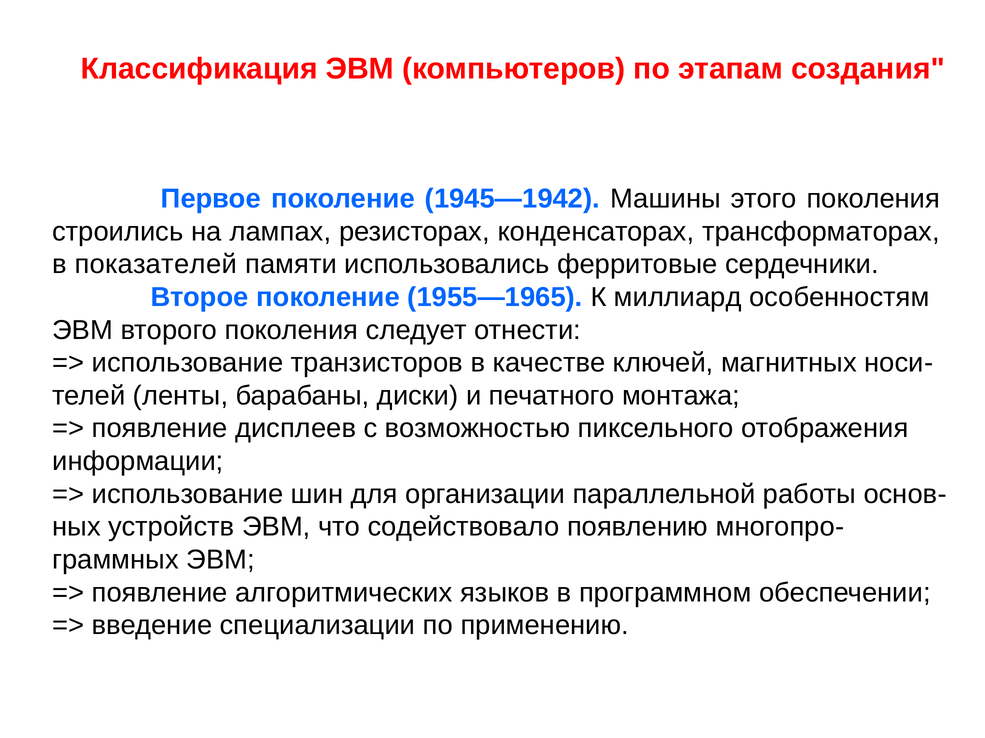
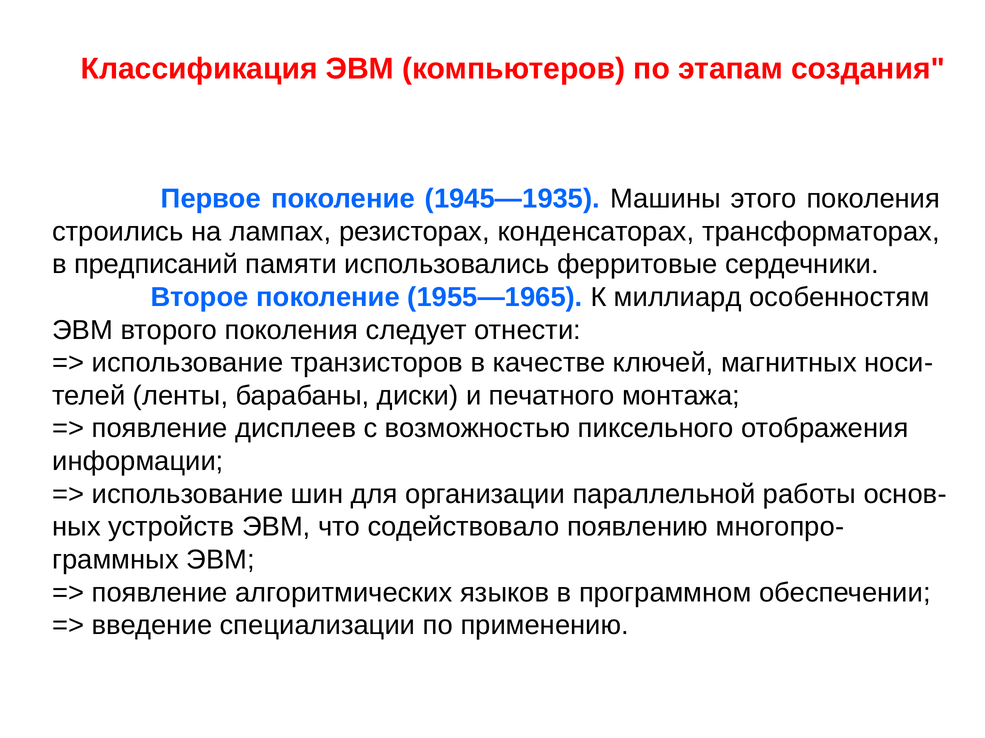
1945—1942: 1945—1942 -> 1945—1935 (512, 199)
показателей: показателей -> предписаний (156, 265)
